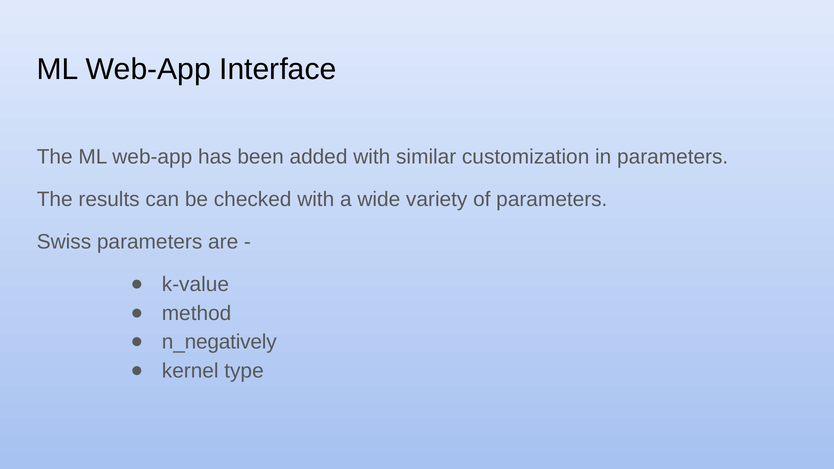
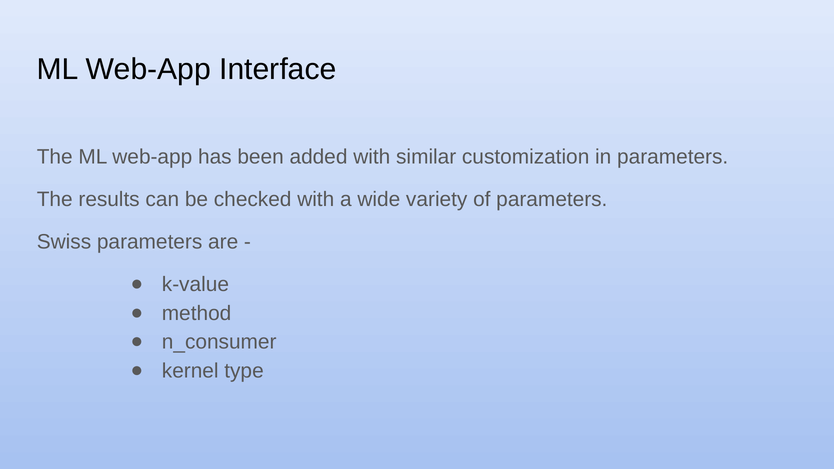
n_negatively: n_negatively -> n_consumer (219, 342)
